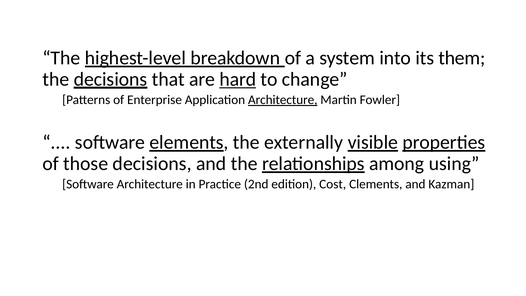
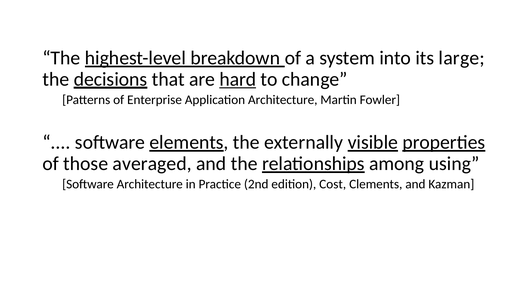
them: them -> large (462, 58)
Architecture underline: present -> none (283, 100)
those decisions: decisions -> averaged (152, 164)
